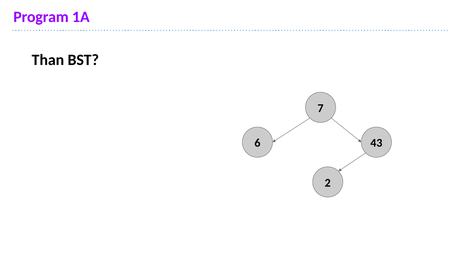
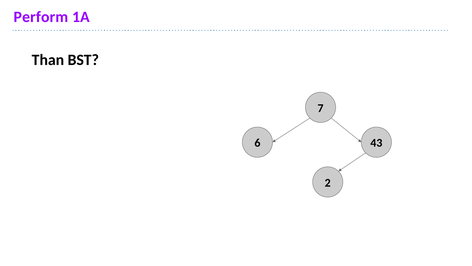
Program: Program -> Perform (41, 17)
